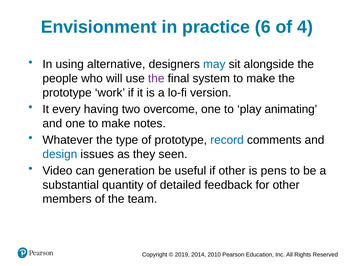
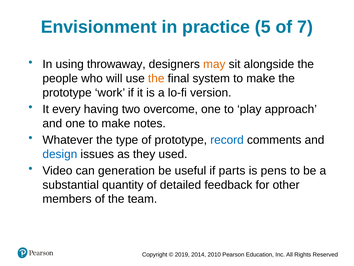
6: 6 -> 5 (263, 27)
4: 4 -> 7 (305, 27)
alternative: alternative -> throwaway (116, 64)
may colour: blue -> orange (214, 64)
the colour: purple -> orange (156, 78)
animating: animating -> approach (291, 109)
seen: seen -> used (173, 154)
if other: other -> parts (232, 170)
